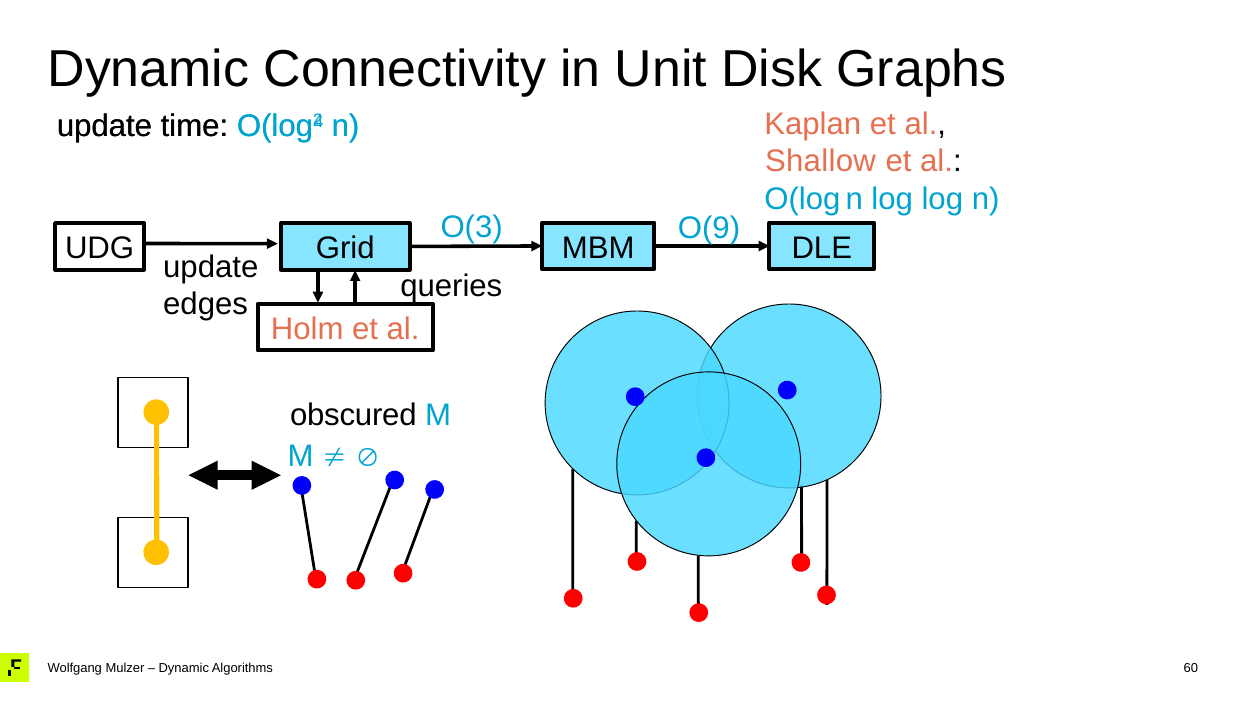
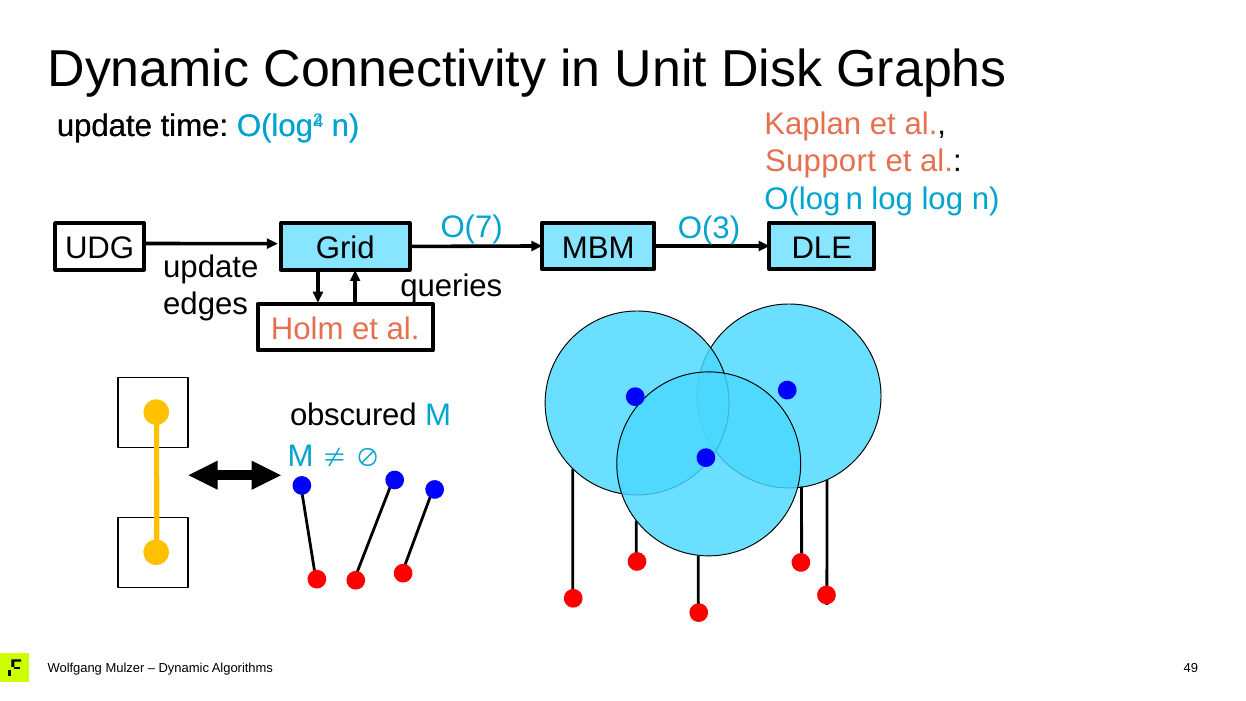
Shallow: Shallow -> Support (820, 162)
O(3: O(3 -> O(7 (472, 227)
O(9: O(9 -> O(3 (709, 228)
60: 60 -> 49 (1191, 668)
